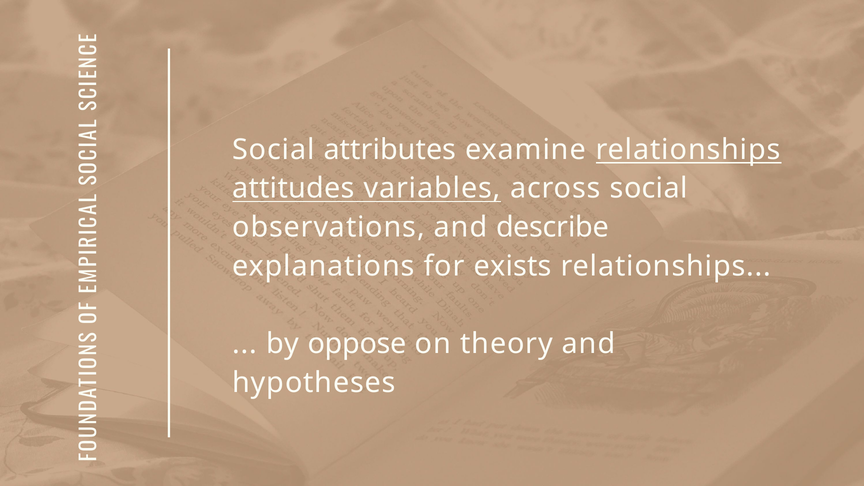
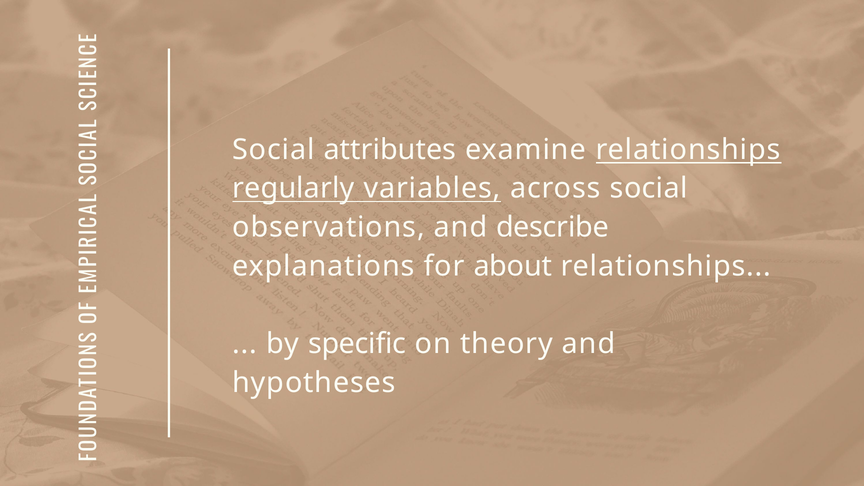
attitudes: attitudes -> regularly (293, 188)
exists: exists -> about (513, 266)
oppose: oppose -> specific (357, 344)
